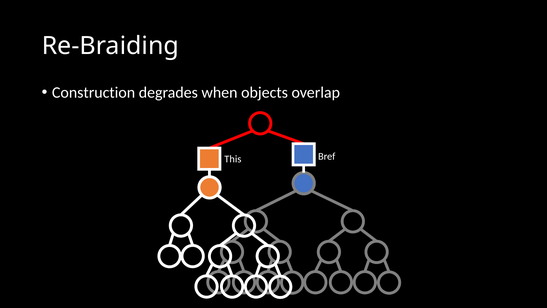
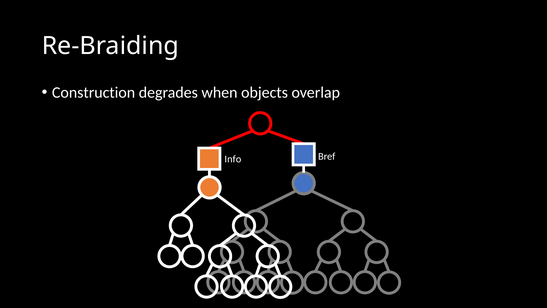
This: This -> Info (233, 159)
